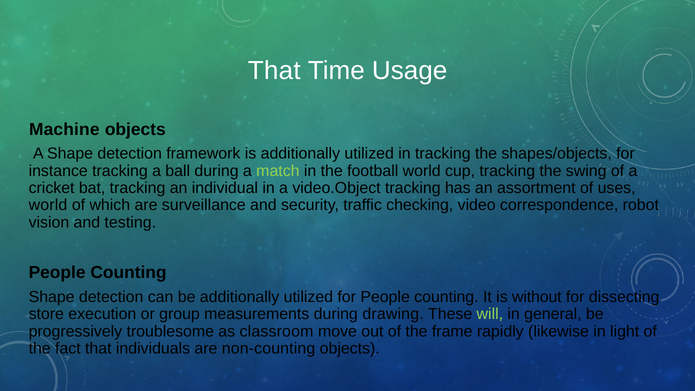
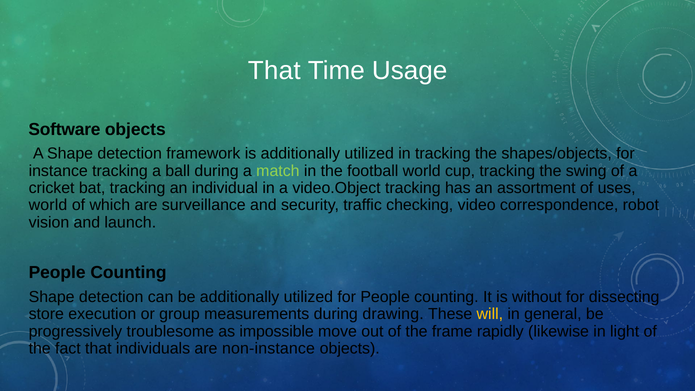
Machine: Machine -> Software (64, 129)
testing: testing -> launch (130, 222)
will colour: light green -> yellow (490, 314)
classroom: classroom -> impossible (277, 331)
non-counting: non-counting -> non-instance (269, 348)
